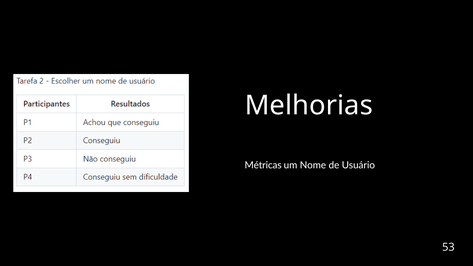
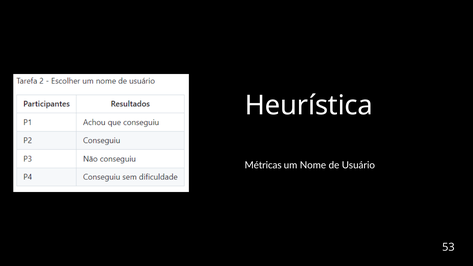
Melhorias: Melhorias -> Heurística (309, 106)
